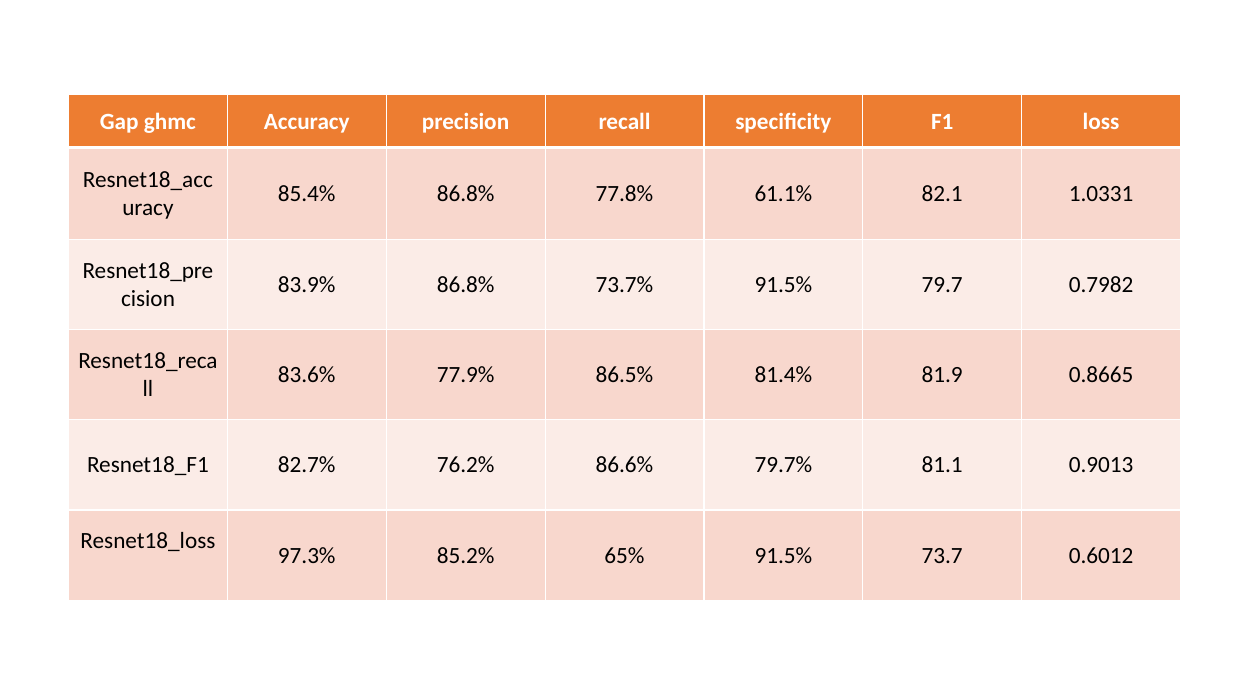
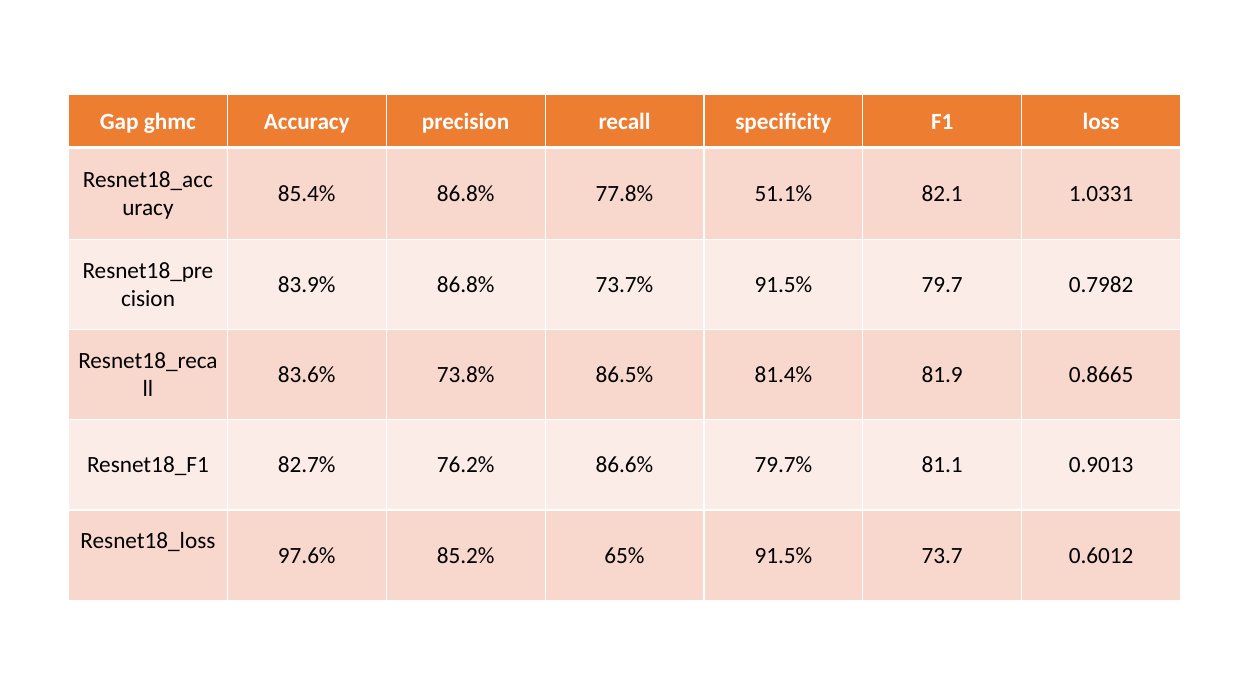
61.1%: 61.1% -> 51.1% (783, 194)
77.9%: 77.9% -> 73.8% (466, 375)
97.3%: 97.3% -> 97.6% (307, 555)
